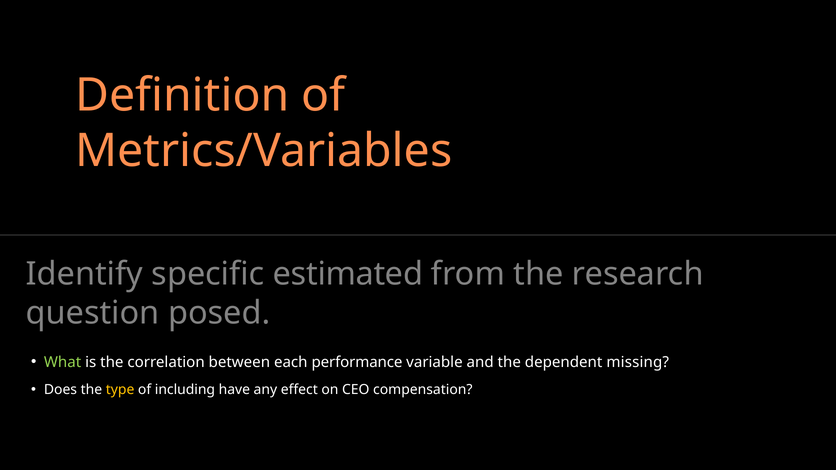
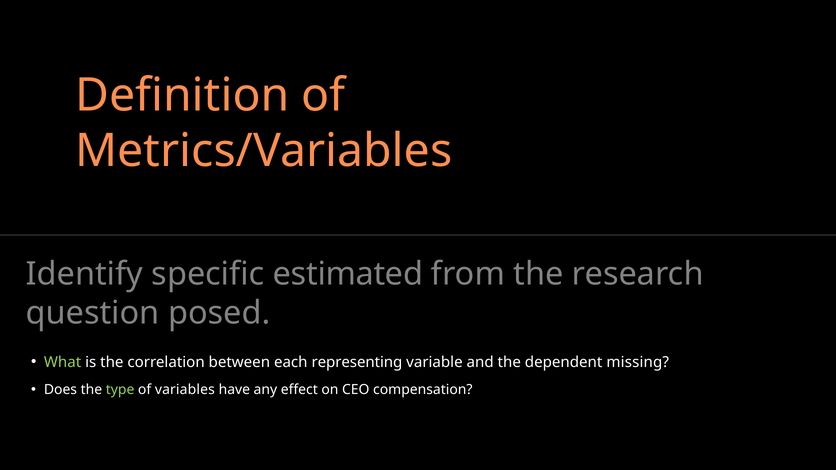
performance: performance -> representing (357, 362)
type colour: yellow -> light green (120, 390)
including: including -> variables (185, 390)
